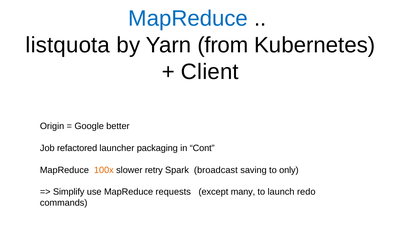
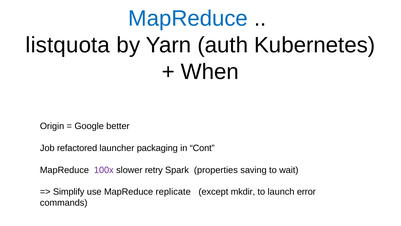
from: from -> auth (223, 45)
Client: Client -> When (210, 72)
100x colour: orange -> purple (104, 170)
broadcast: broadcast -> properties (216, 170)
only: only -> wait (289, 170)
requests: requests -> replicate (173, 192)
many: many -> mkdir (243, 192)
redo: redo -> error (306, 192)
